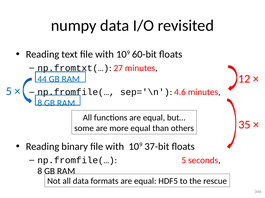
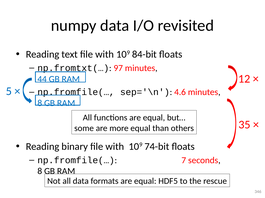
60-bit: 60-bit -> 84-bit (144, 55)
27: 27 -> 97 (118, 68)
37-bit: 37-bit -> 74-bit (157, 147)
np.fromfile(… 5: 5 -> 7 (184, 161)
